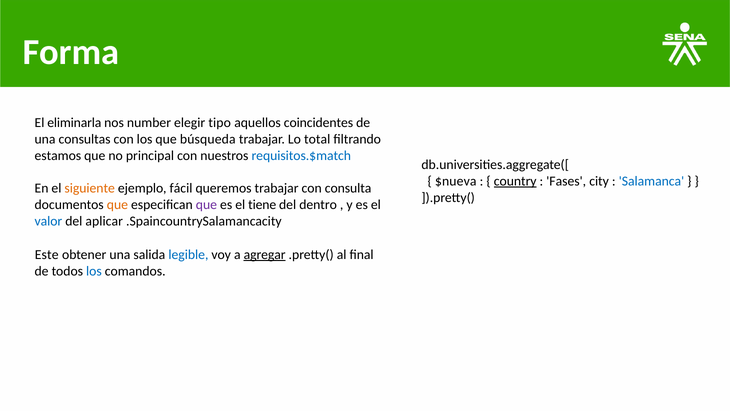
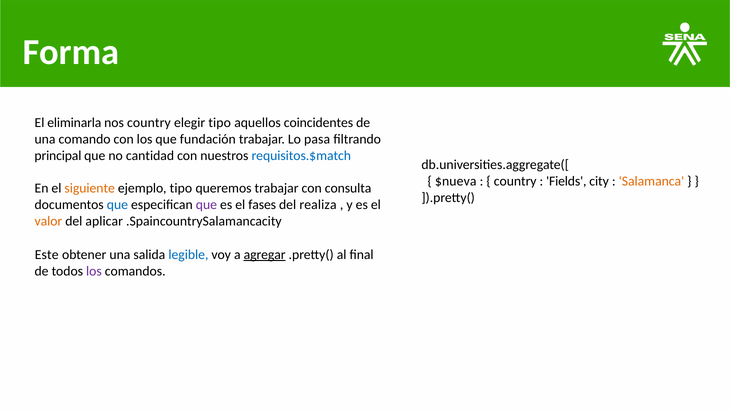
nos number: number -> country (149, 123)
consultas: consultas -> comando (85, 139)
búsqueda: búsqueda -> fundación (208, 139)
total: total -> pasa (317, 139)
estamos: estamos -> principal (58, 155)
principal: principal -> cantidad (150, 155)
country underline: present -> none (515, 181)
Fases: Fases -> Fields (566, 181)
Salamanca colour: blue -> orange (651, 181)
ejemplo fácil: fácil -> tipo (181, 188)
que colour: orange -> blue (117, 205)
tiene: tiene -> fases (262, 205)
dentro: dentro -> realiza (318, 205)
valor colour: blue -> orange (48, 221)
los colour: blue -> purple (94, 271)
